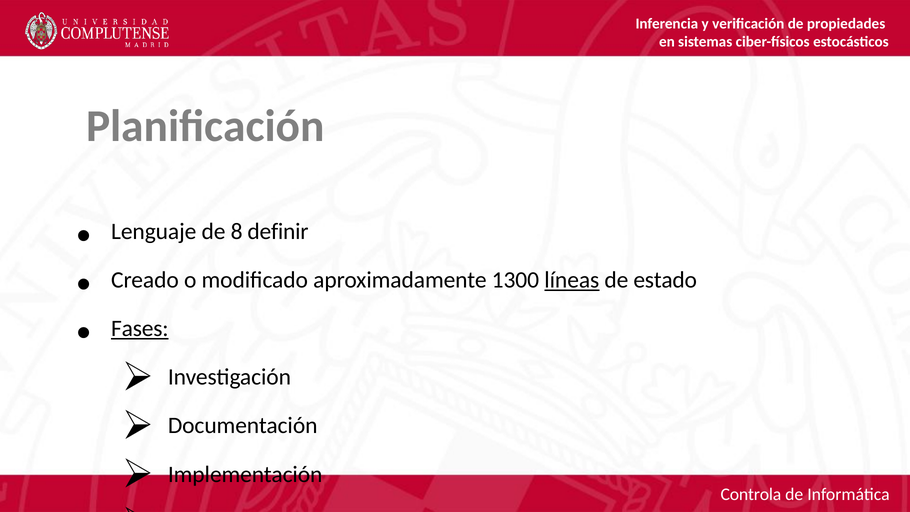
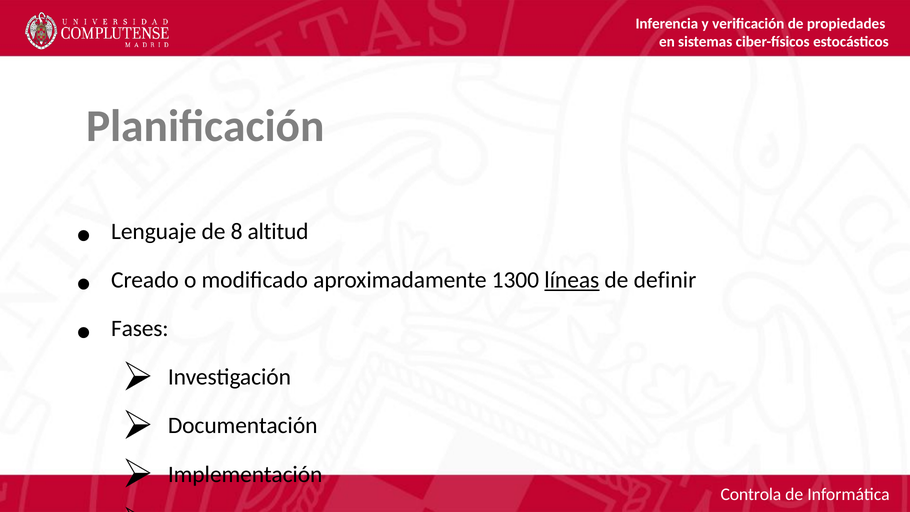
definir: definir -> altitud (278, 231)
estado: estado -> definir (665, 280)
Fases underline: present -> none (140, 329)
